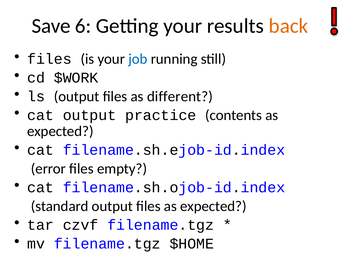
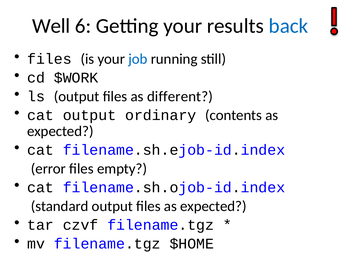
Save: Save -> Well (51, 26)
back colour: orange -> blue (289, 26)
practice: practice -> ordinary (161, 116)
